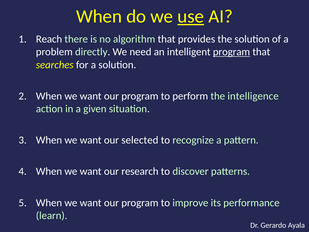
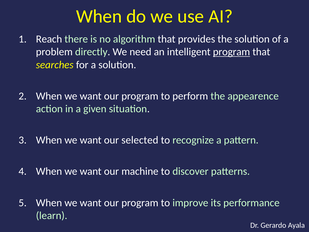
use underline: present -> none (191, 16)
intelligence: intelligence -> appearence (253, 96)
research: research -> machine (140, 171)
